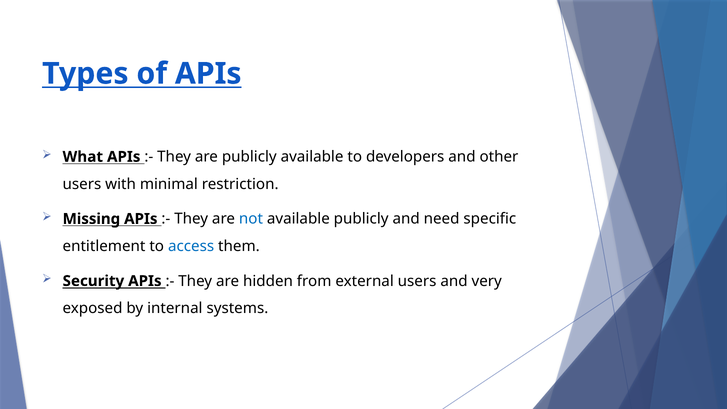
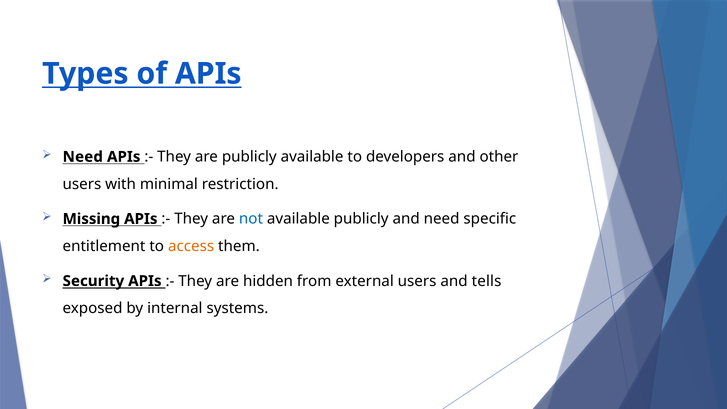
What: What -> Need (83, 157)
access colour: blue -> orange (191, 246)
very: very -> tells (487, 281)
